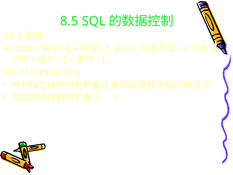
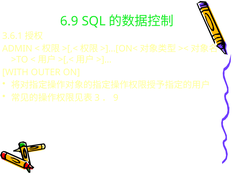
8.5: 8.5 -> 6.9 (69, 21)
MINUS: MINUS -> OUTER (46, 72)
